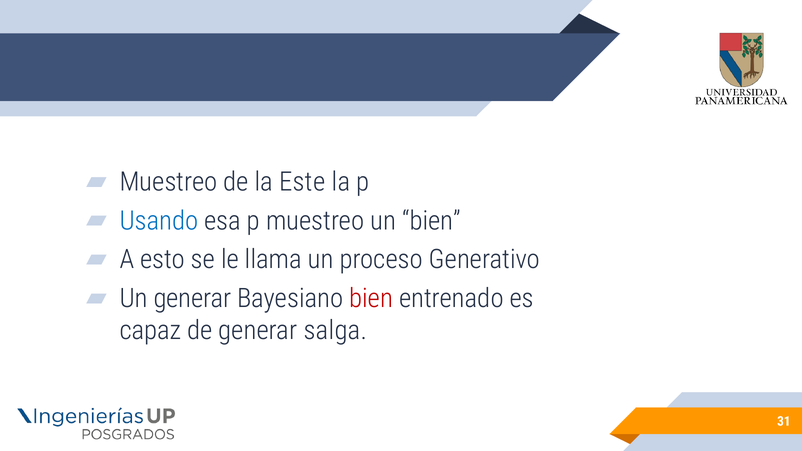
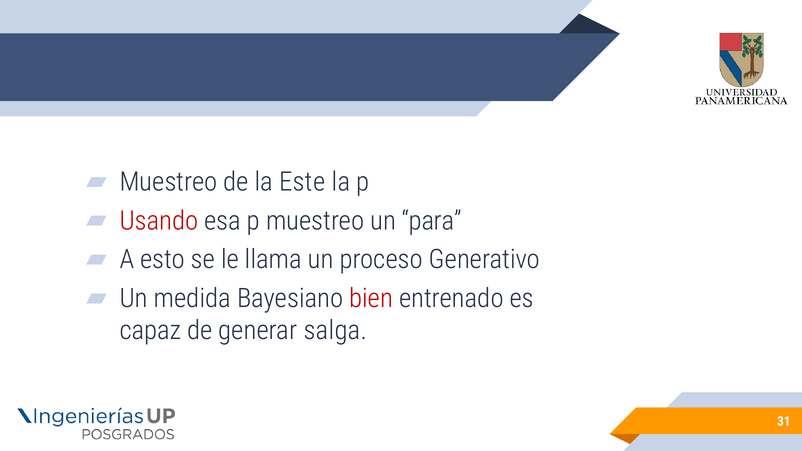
Usando colour: blue -> red (159, 221)
un bien: bien -> para (432, 221)
Un generar: generar -> medida (192, 298)
